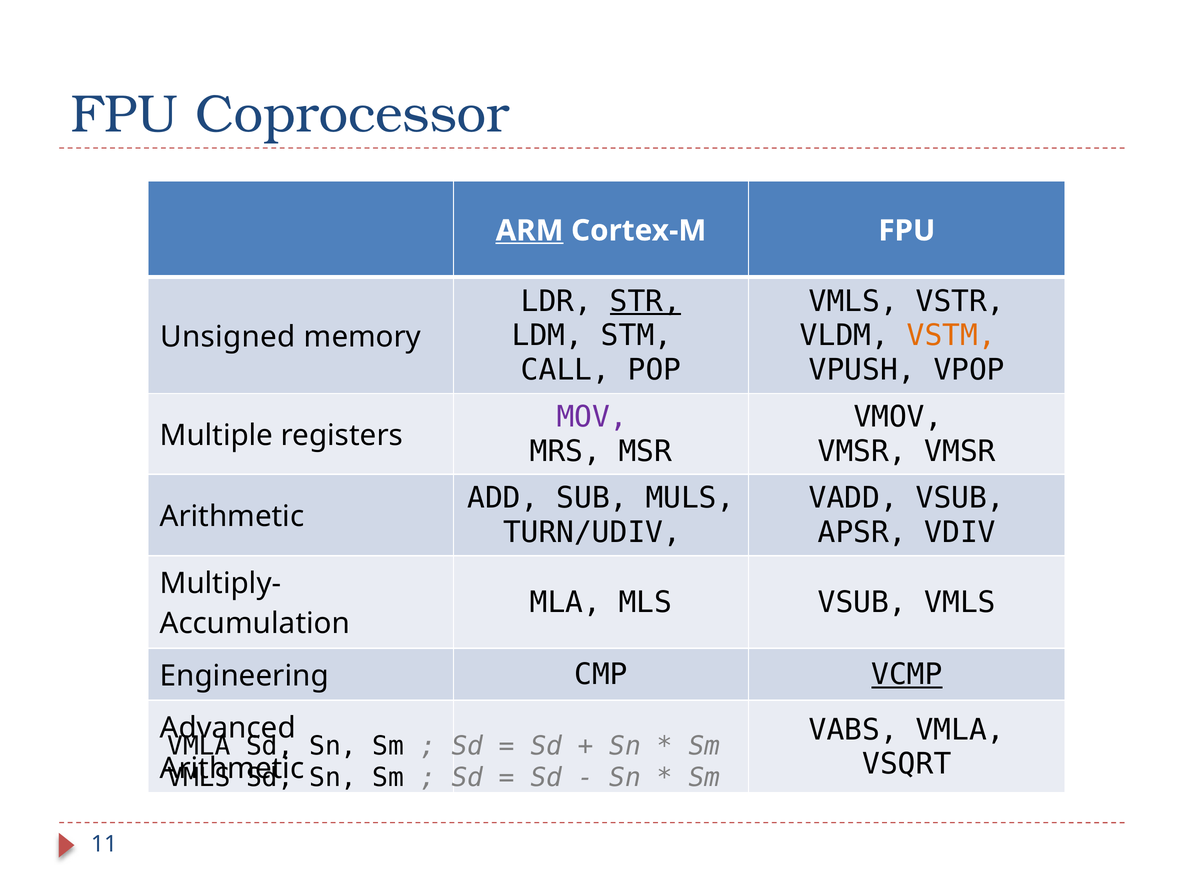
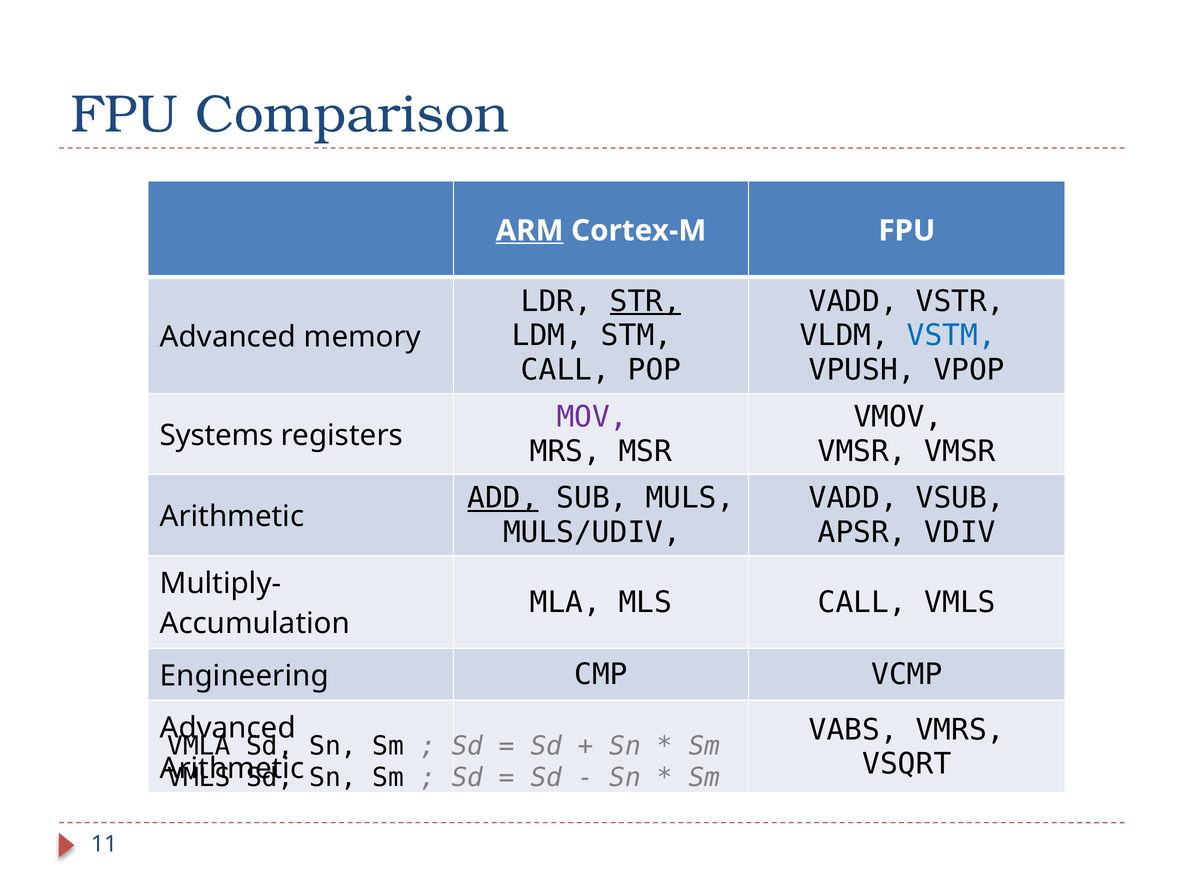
Coprocessor: Coprocessor -> Comparison (352, 114)
VMLS: VMLS -> VADD (853, 301)
VSTM colour: orange -> blue (951, 336)
Unsigned: Unsigned -> Advanced (228, 337)
Multiple: Multiple -> Systems (217, 435)
ADD underline: none -> present (503, 498)
TURN/UDIV: TURN/UDIV -> MULS/UDIV (592, 533)
MLS VSUB: VSUB -> CALL (862, 602)
VCMP underline: present -> none (907, 675)
VABS VMLA: VMLA -> VMRS (960, 730)
